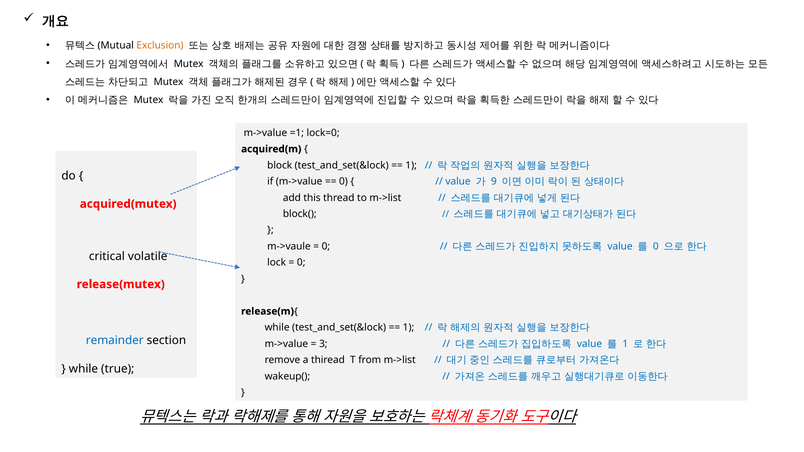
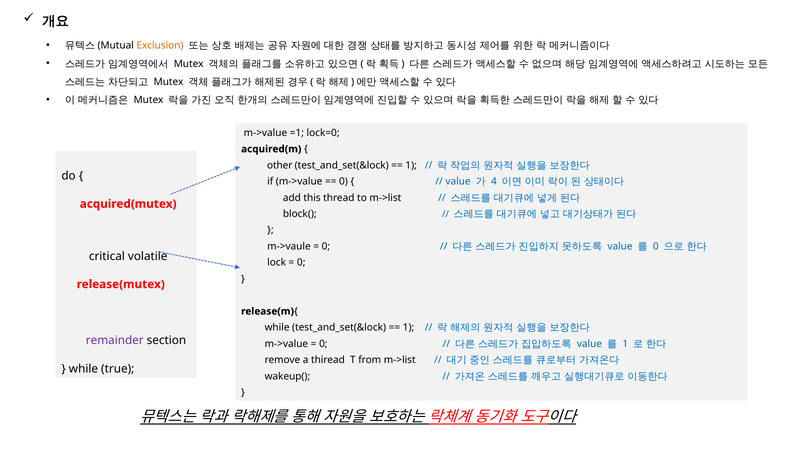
block: block -> other (280, 165)
9: 9 -> 4 (494, 182)
remainder colour: blue -> purple (115, 341)
3: 3 -> 0 (323, 344)
